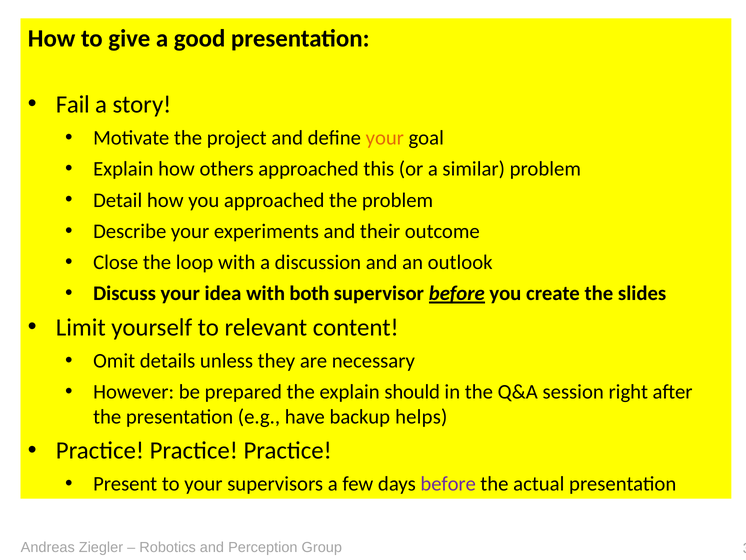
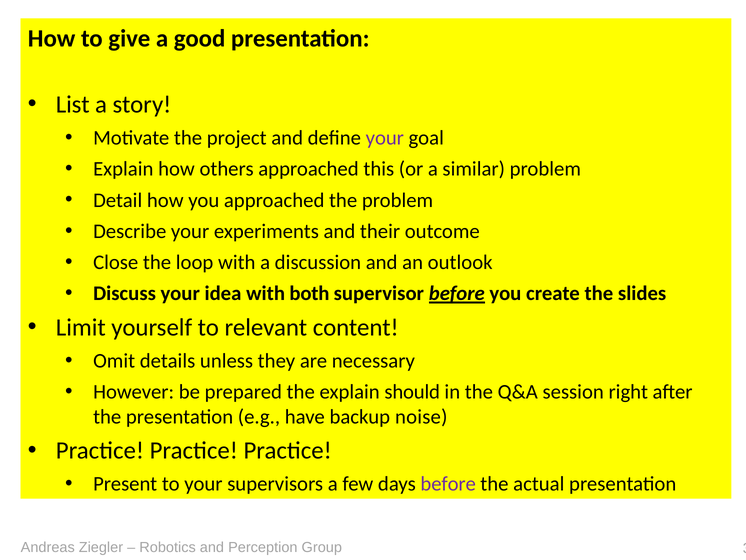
Fail: Fail -> List (73, 105)
your colour: orange -> purple (385, 138)
helps: helps -> noise (421, 416)
